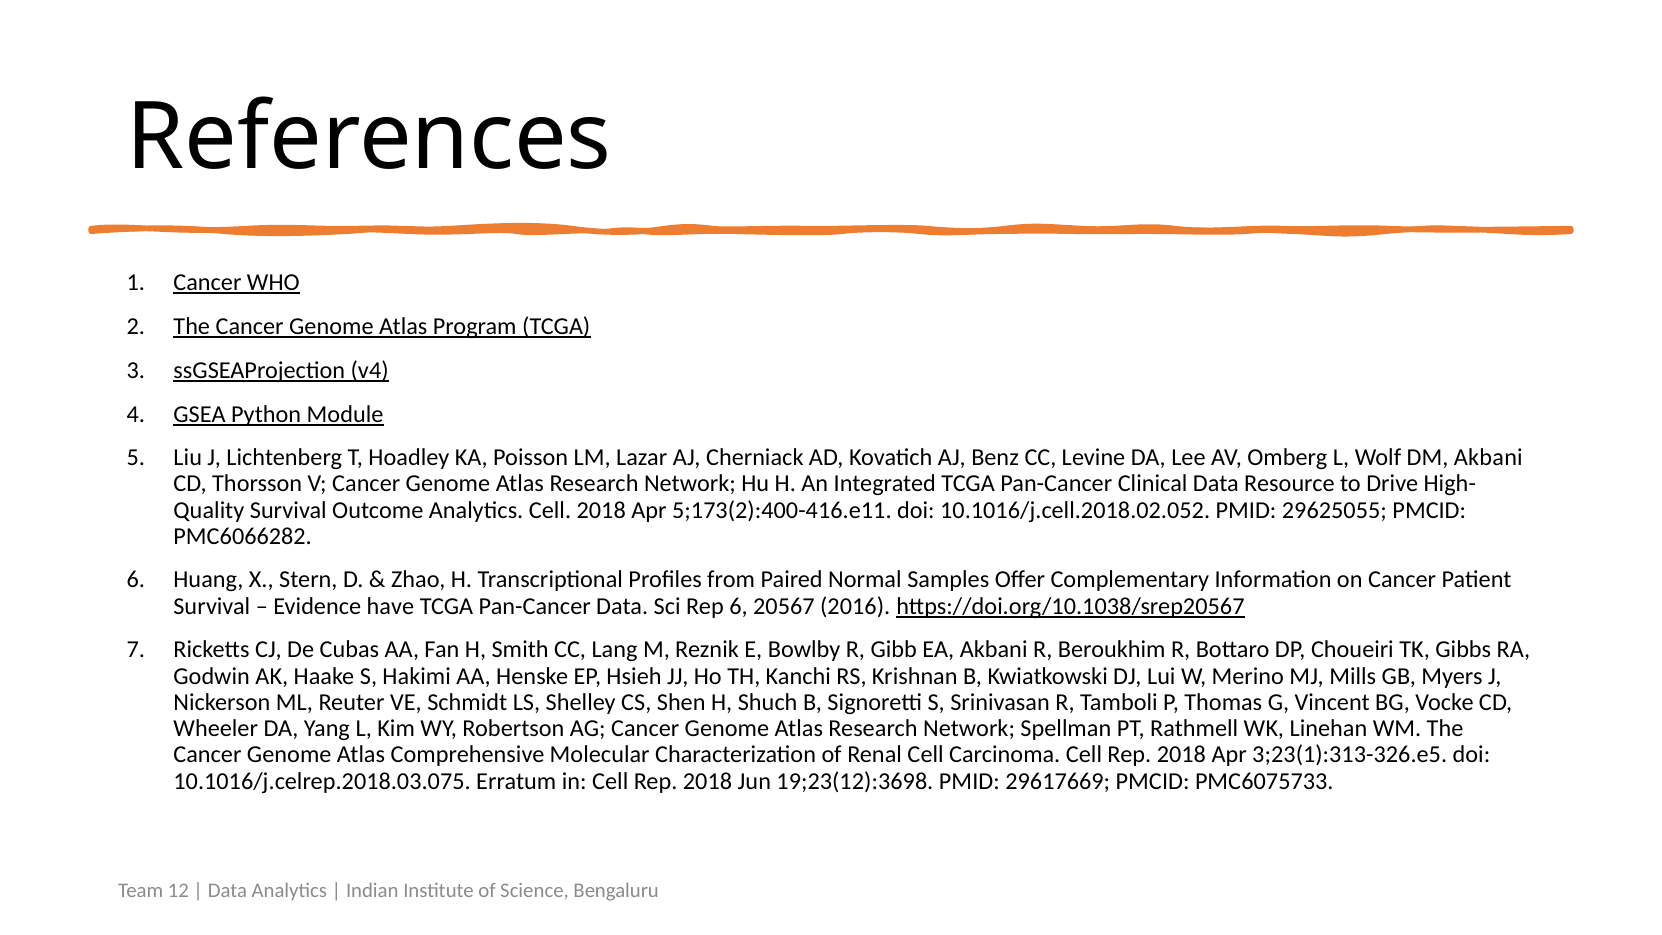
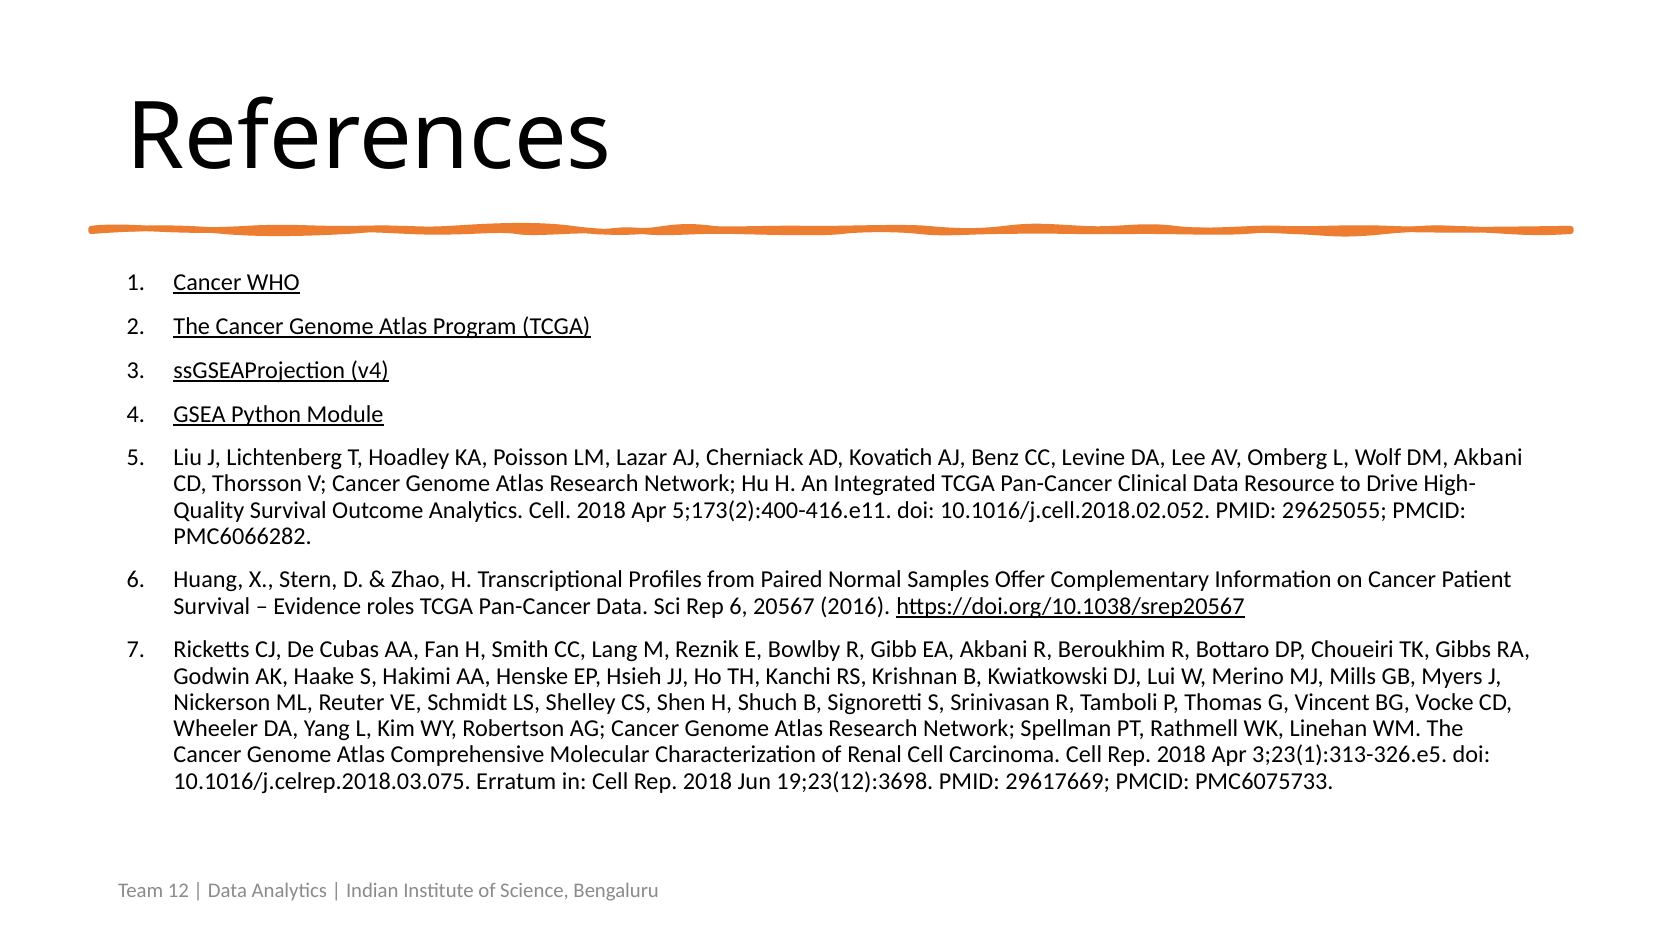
have: have -> roles (390, 606)
